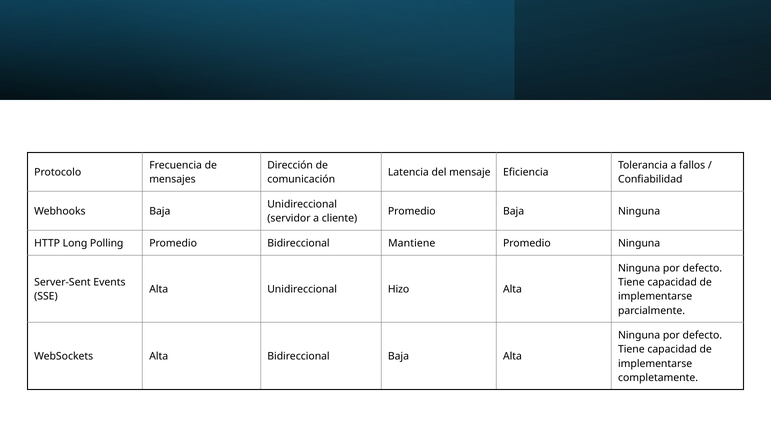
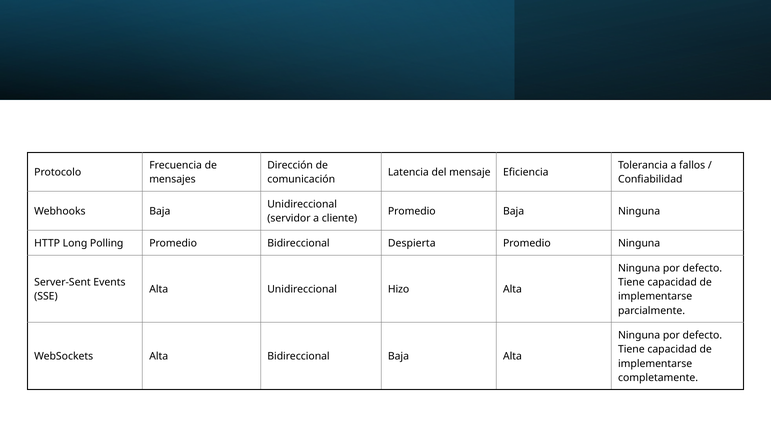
Mantiene: Mantiene -> Despierta (412, 244)
